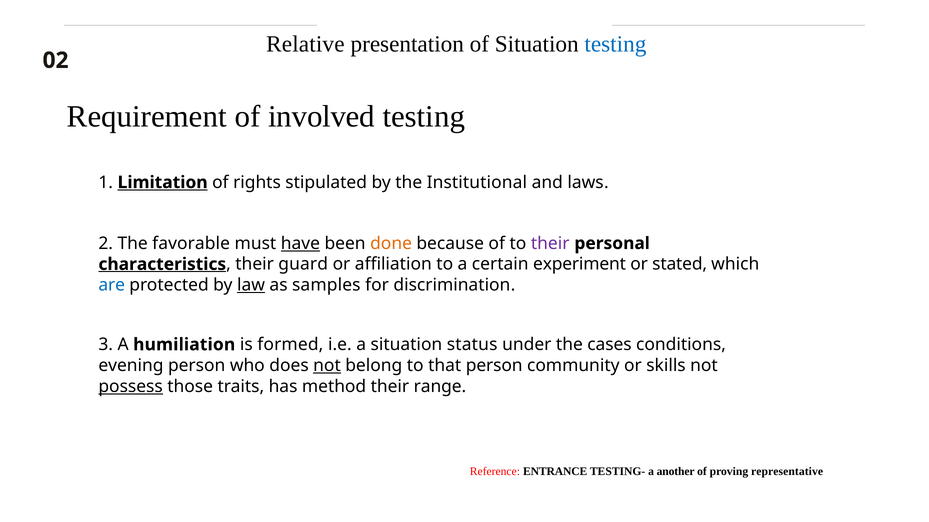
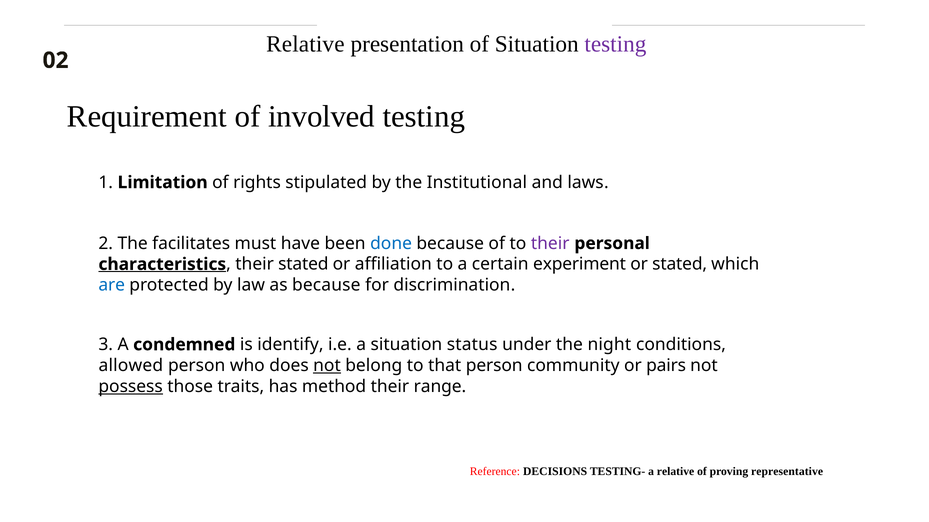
testing colour: blue -> purple (615, 44)
Limitation underline: present -> none (163, 183)
favorable: favorable -> facilitates (191, 244)
have underline: present -> none (300, 244)
done colour: orange -> blue (391, 244)
their guard: guard -> stated (303, 265)
law underline: present -> none (251, 285)
as samples: samples -> because (326, 285)
humiliation: humiliation -> condemned (184, 345)
formed: formed -> identify (290, 345)
cases: cases -> night (609, 345)
evening: evening -> allowed (131, 366)
skills: skills -> pairs (666, 366)
ENTRANCE: ENTRANCE -> DECISIONS (555, 472)
a another: another -> relative (676, 472)
